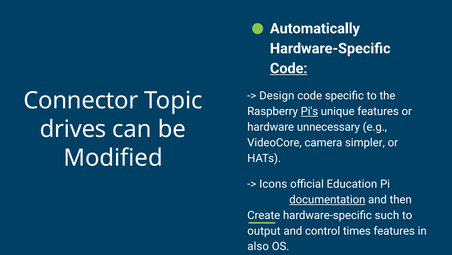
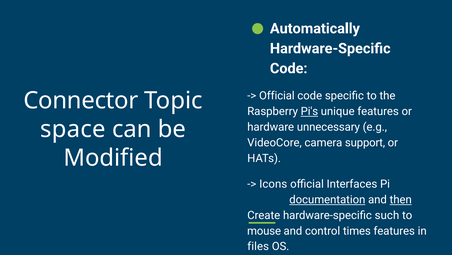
Code underline: present -> none (289, 68)
Design: Design -> Official (277, 96)
drives: drives -> space (73, 129)
simpler: simpler -> support (365, 142)
Education: Education -> Interfaces (352, 184)
then underline: none -> present (401, 199)
output: output -> mouse (264, 230)
also: also -> files (258, 246)
